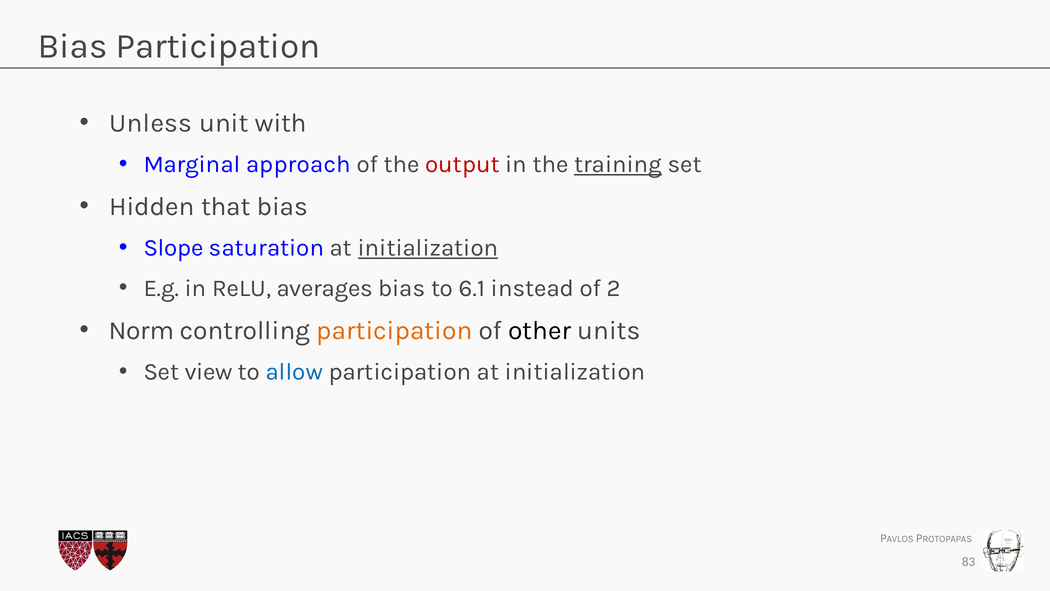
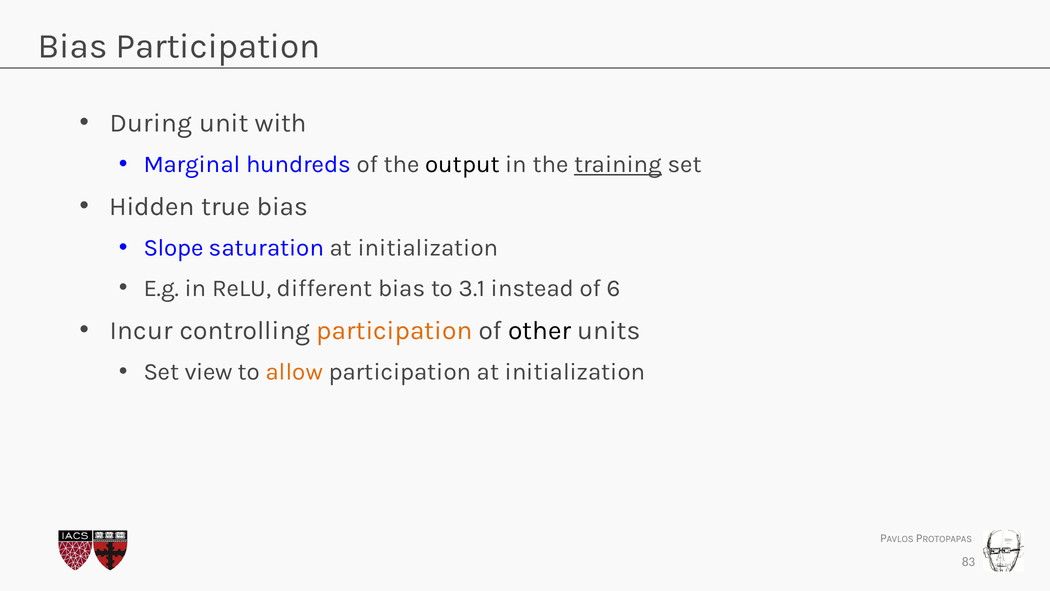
Unless: Unless -> During (151, 123)
approach: approach -> hundreds (299, 164)
output colour: red -> black (462, 164)
that: that -> true (226, 206)
initialization underline: present -> none (428, 248)
averages: averages -> different (325, 288)
6.1: 6.1 -> 3.1 (472, 288)
2: 2 -> 6 (614, 288)
Norm: Norm -> Incur (141, 330)
allow colour: blue -> orange (294, 372)
